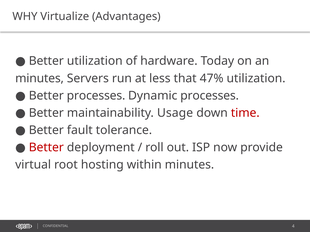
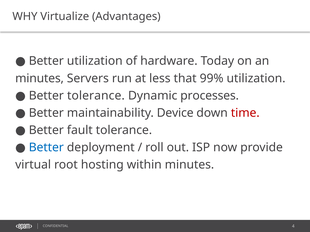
47%: 47% -> 99% (212, 78)
Better processes: processes -> tolerance (96, 96)
Usage: Usage -> Device (175, 113)
Better colour: red -> blue (46, 148)
